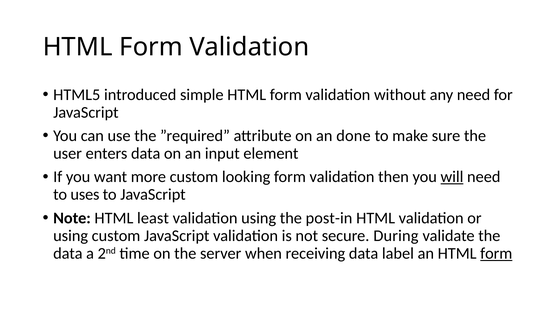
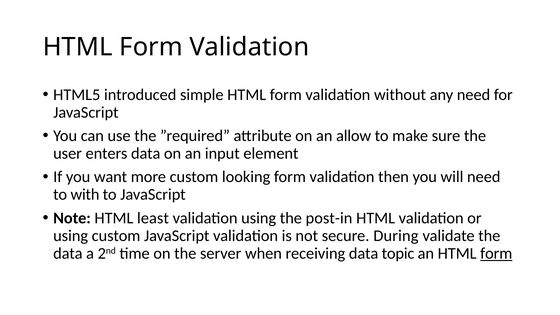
done: done -> allow (354, 136)
will underline: present -> none (452, 177)
uses: uses -> with (85, 195)
label: label -> topic (398, 253)
